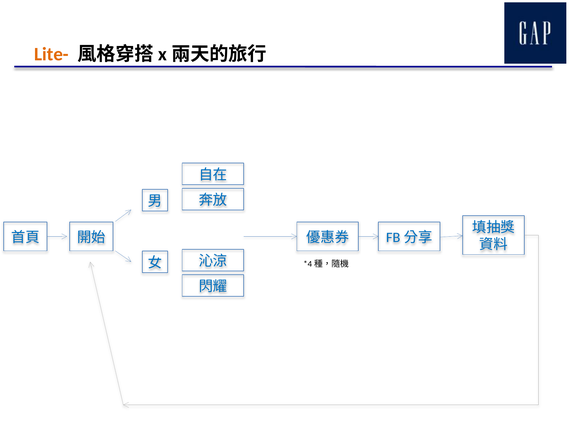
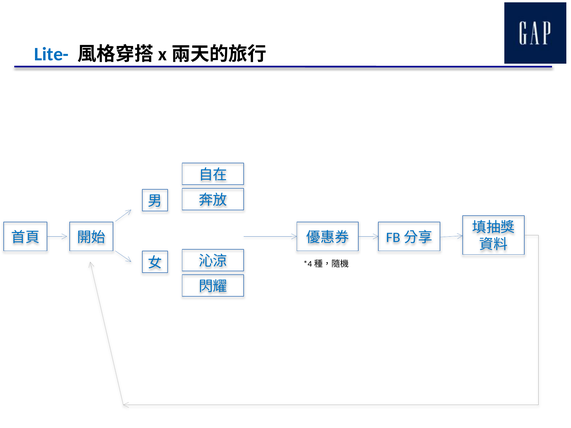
Lite- colour: orange -> blue (51, 54)
